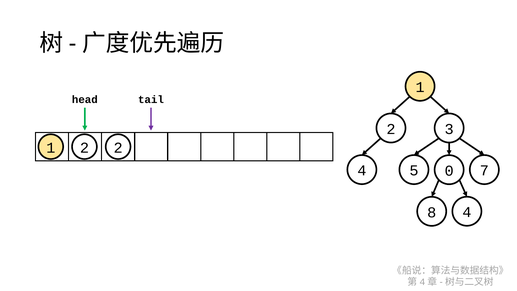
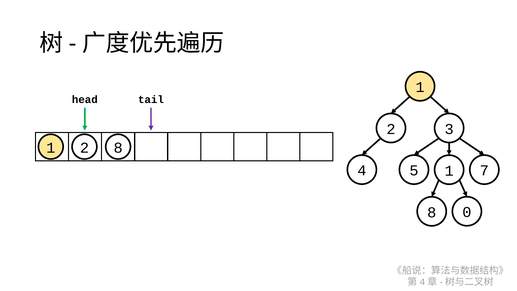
2 2: 2 -> 8 (118, 148)
5 0: 0 -> 1 (449, 171)
8 4: 4 -> 0 (467, 212)
